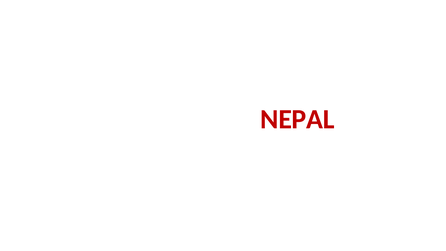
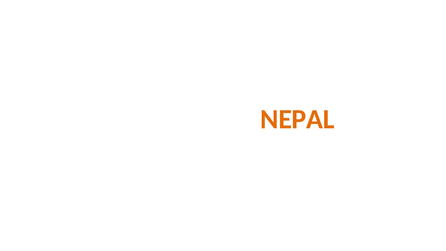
NEPAL colour: red -> orange (297, 119)
